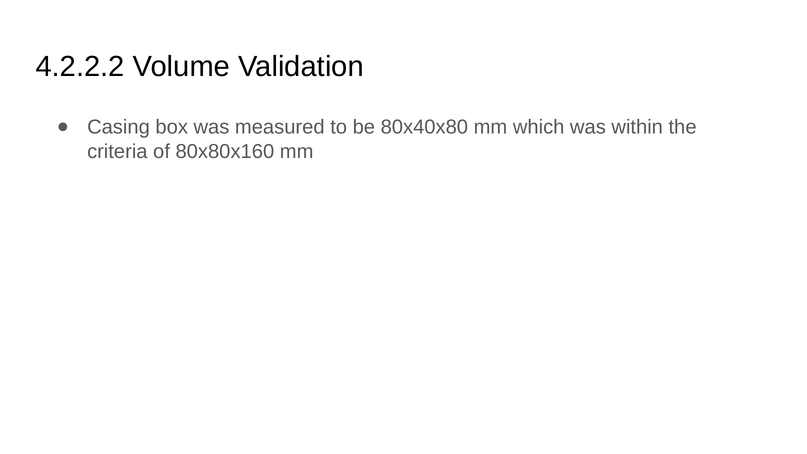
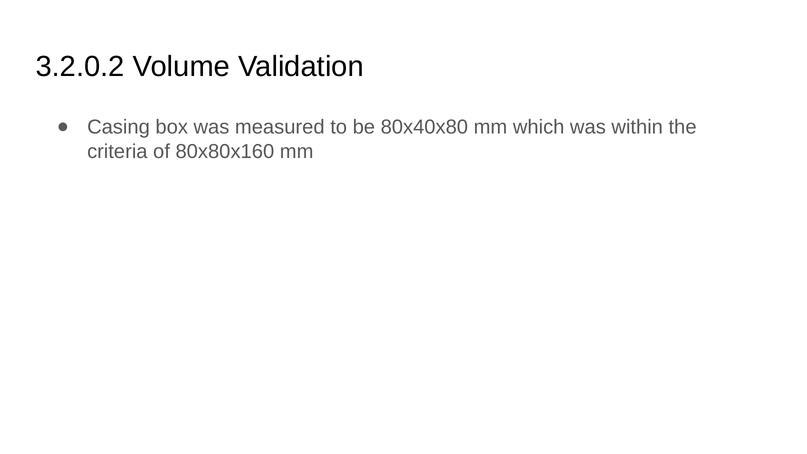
4.2.2.2: 4.2.2.2 -> 3.2.0.2 (80, 67)
